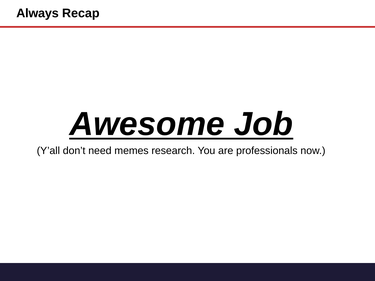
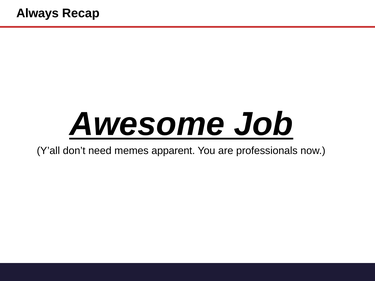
research: research -> apparent (173, 151)
